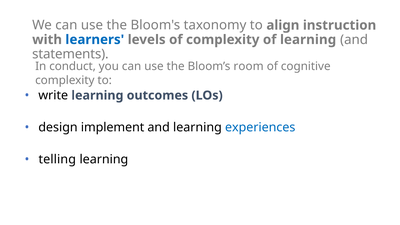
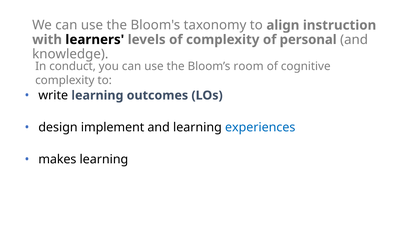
learners colour: blue -> black (95, 40)
of learning: learning -> personal (308, 40)
statements: statements -> knowledge (70, 54)
telling: telling -> makes (57, 159)
